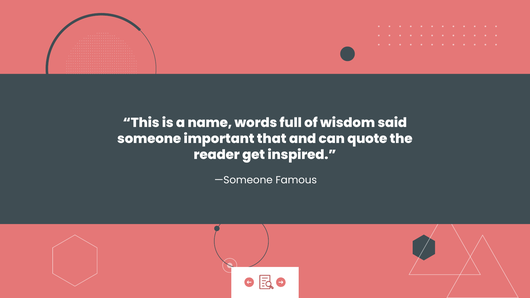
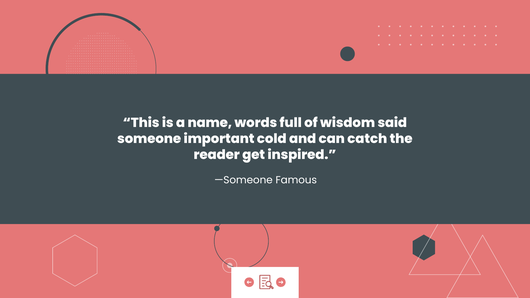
that: that -> cold (272, 139)
quote: quote -> catch (367, 139)
